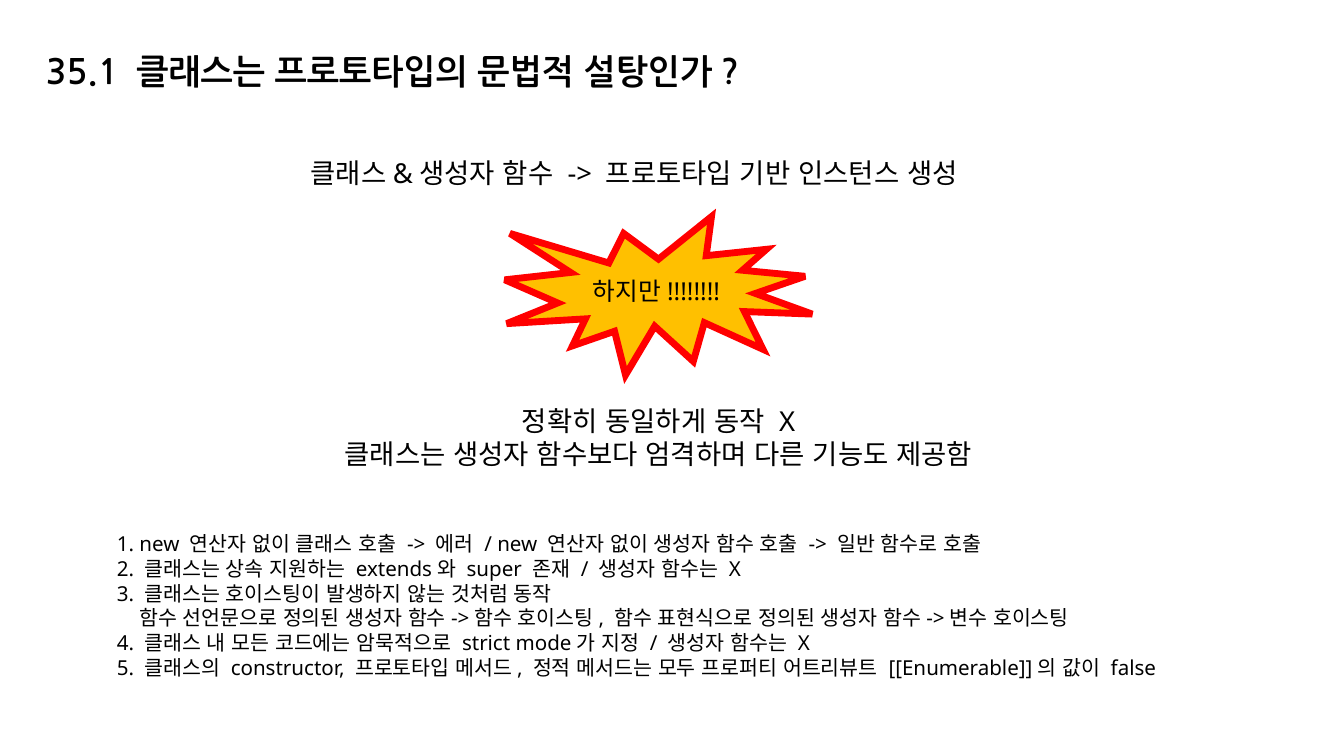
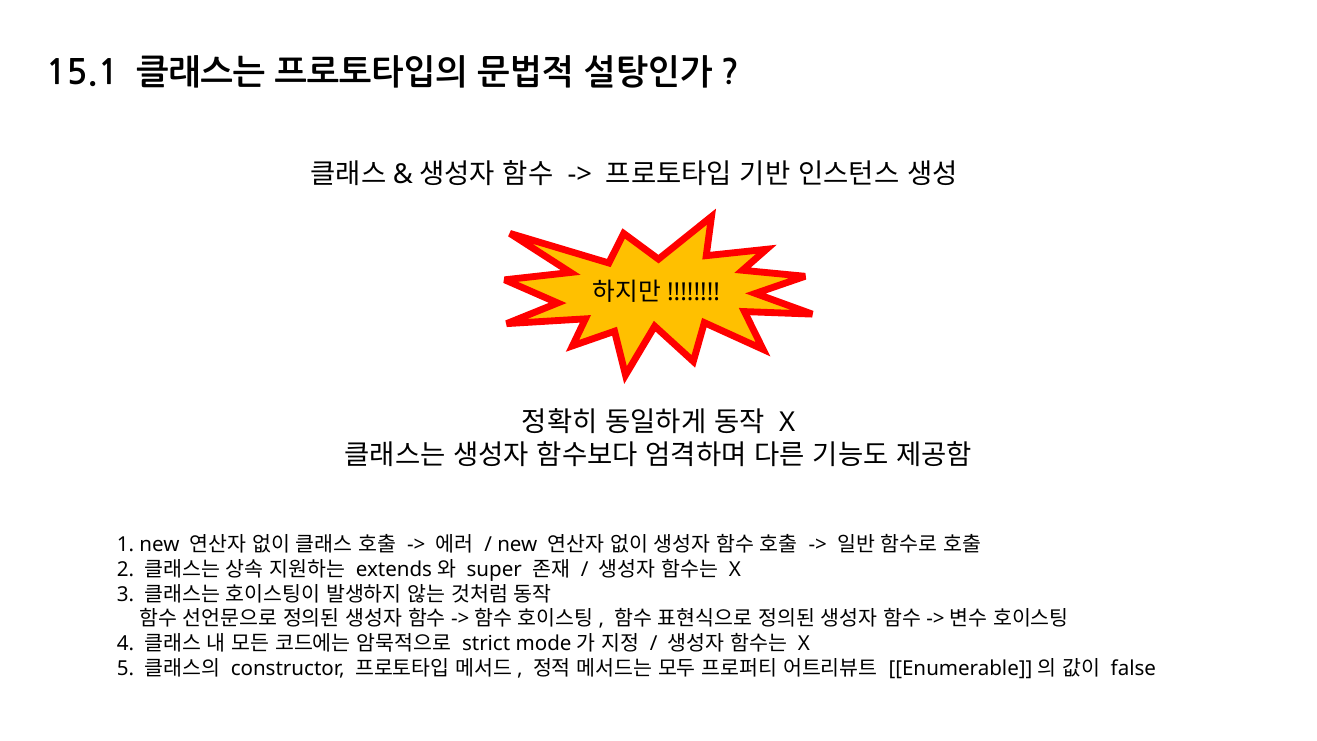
35.1: 35.1 -> 15.1 (82, 73)
